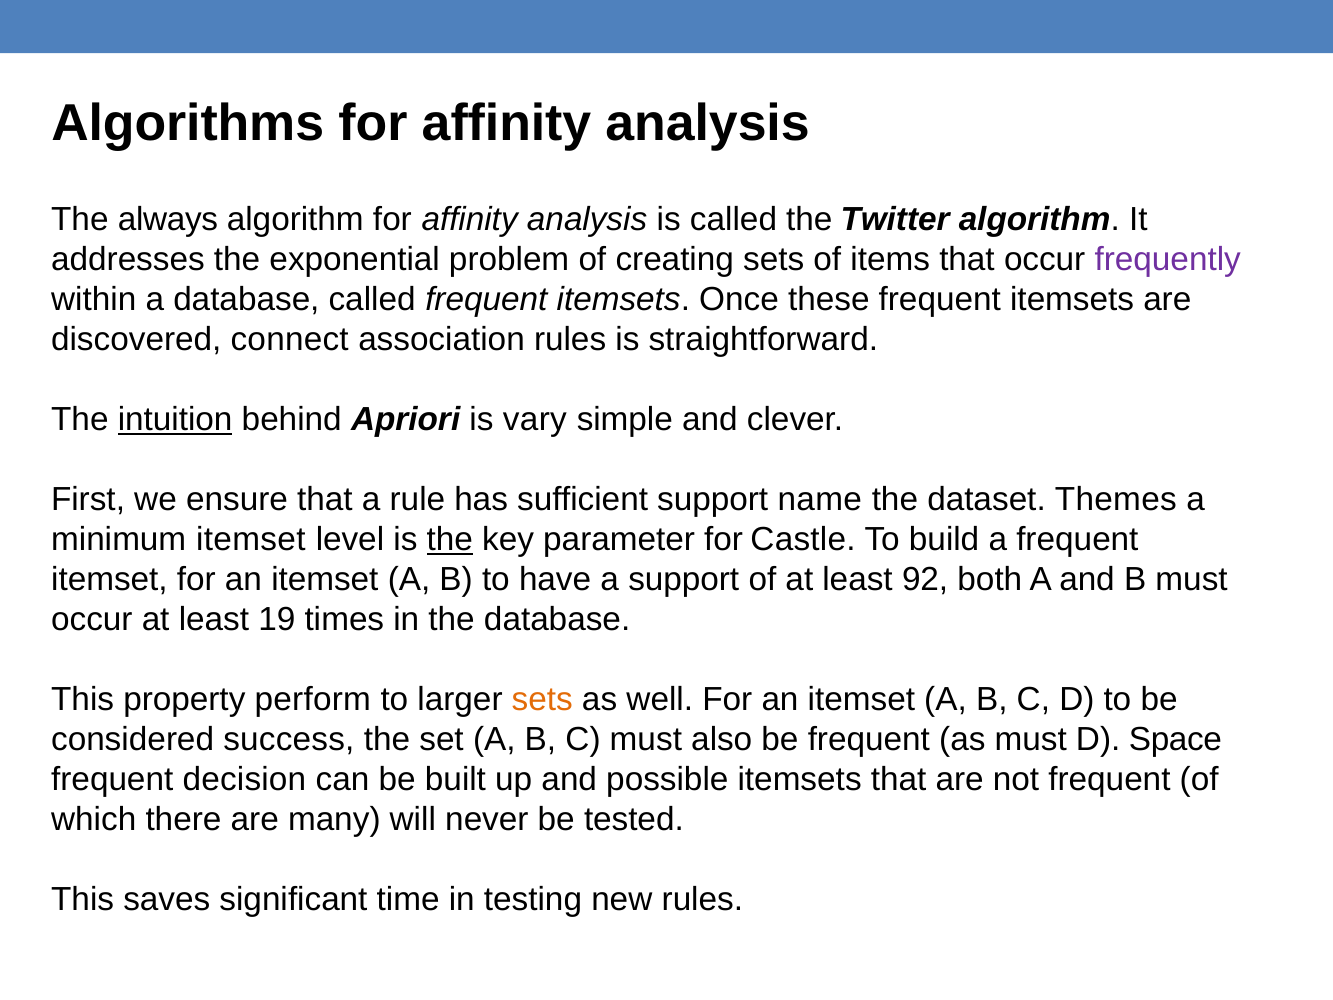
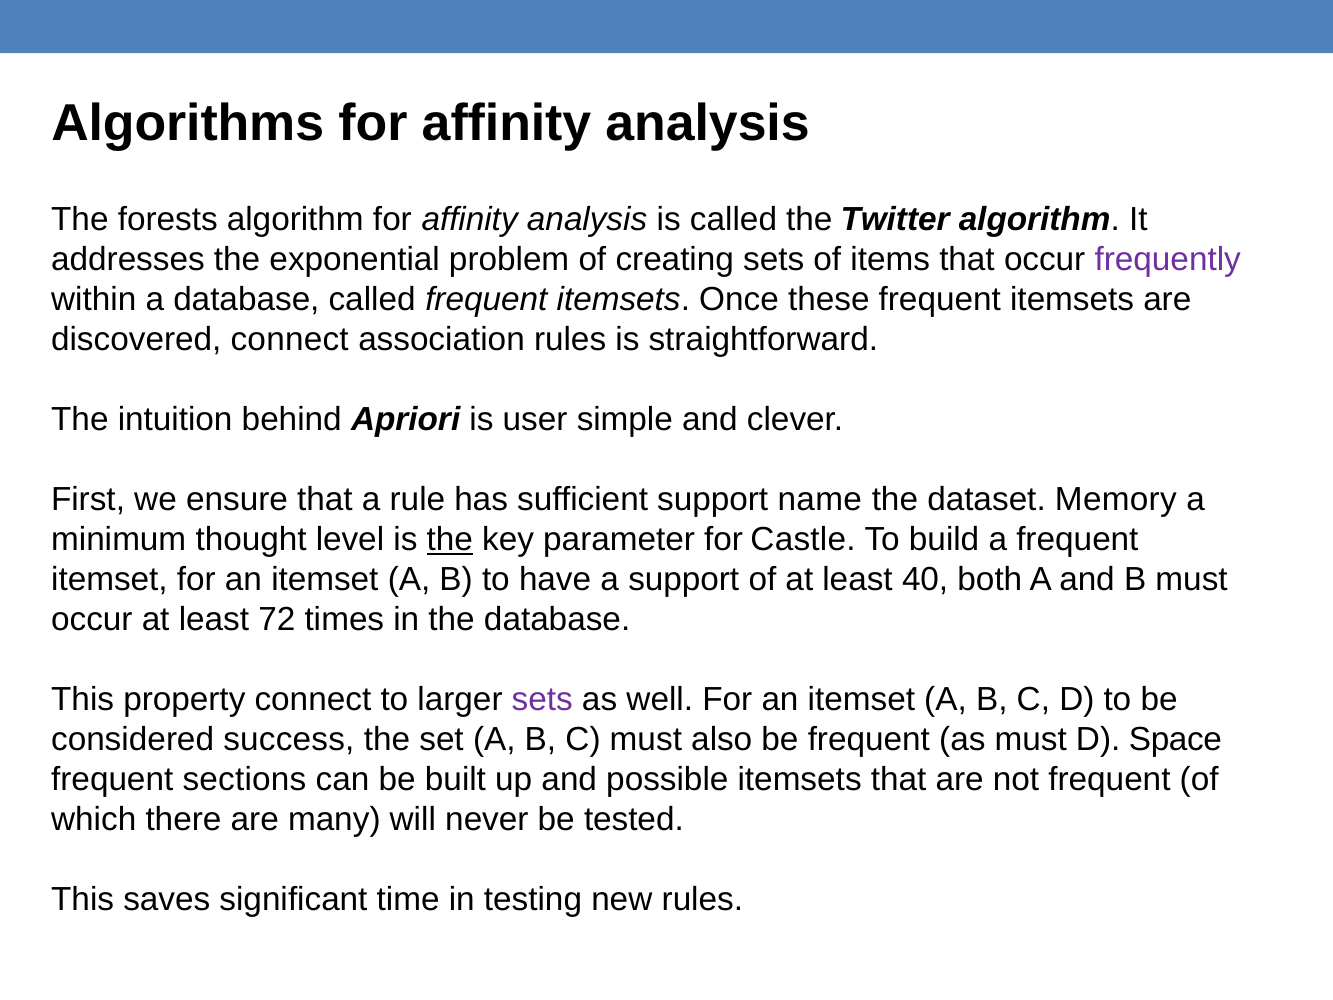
always: always -> forests (168, 219)
intuition underline: present -> none (175, 419)
vary: vary -> user (535, 419)
Themes: Themes -> Memory (1116, 499)
minimum itemset: itemset -> thought (251, 539)
92: 92 -> 40 (925, 579)
19: 19 -> 72 (277, 619)
property perform: perform -> connect (313, 699)
sets colour: orange -> purple (542, 699)
decision: decision -> sections (244, 779)
